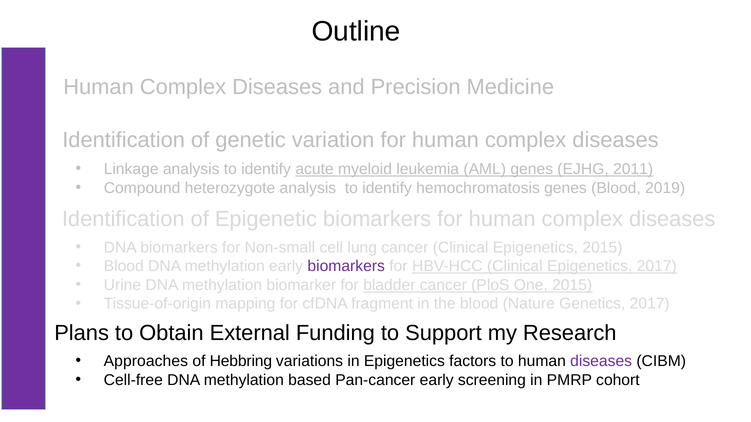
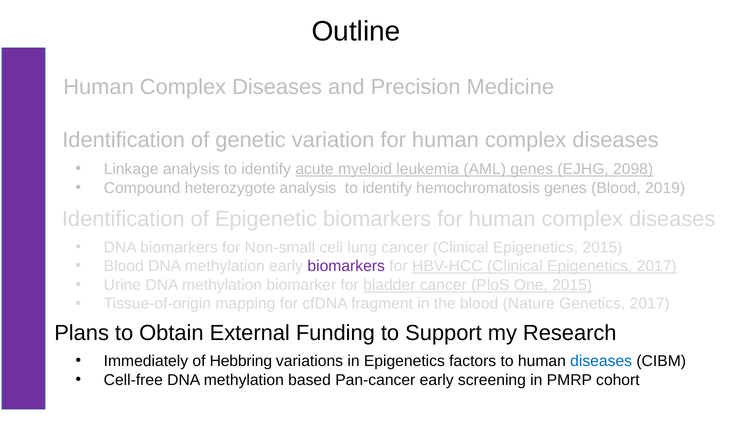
2011: 2011 -> 2098 (633, 169)
Approaches: Approaches -> Immediately (146, 361)
diseases colour: purple -> blue (601, 361)
